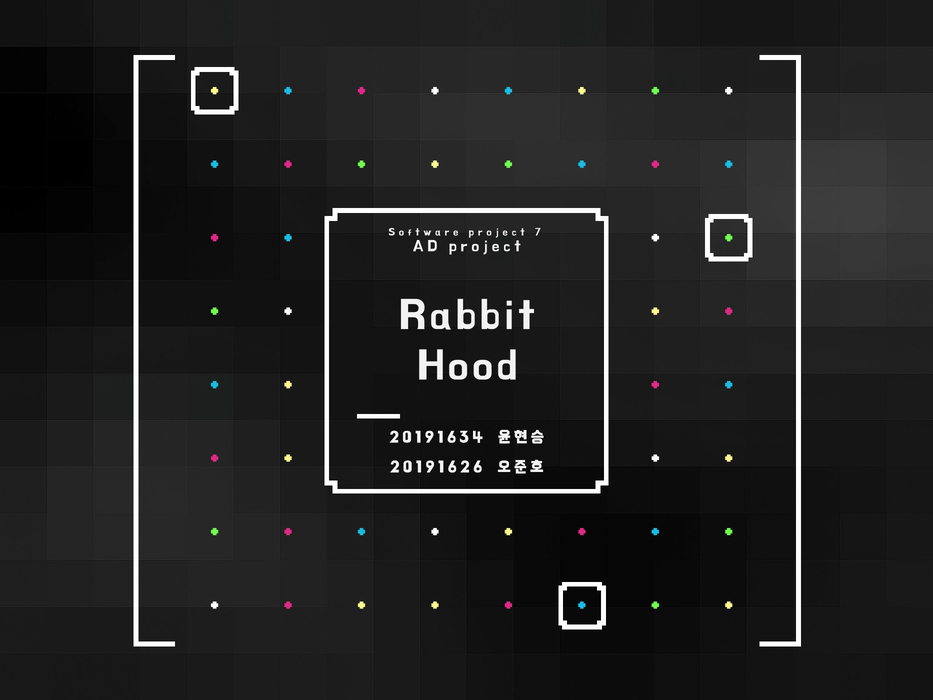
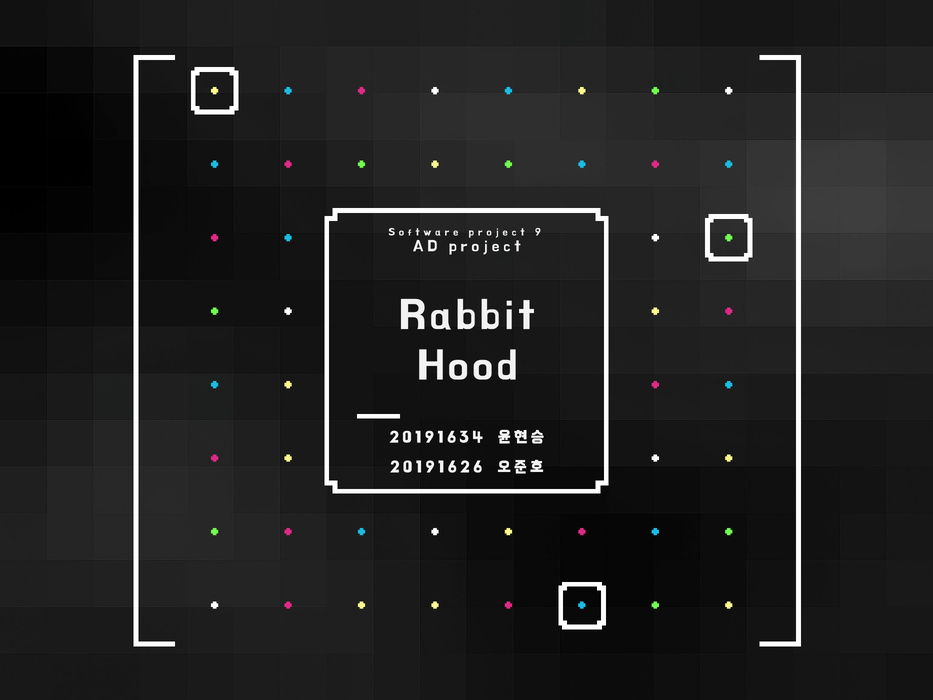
7: 7 -> 9 (538, 232)
